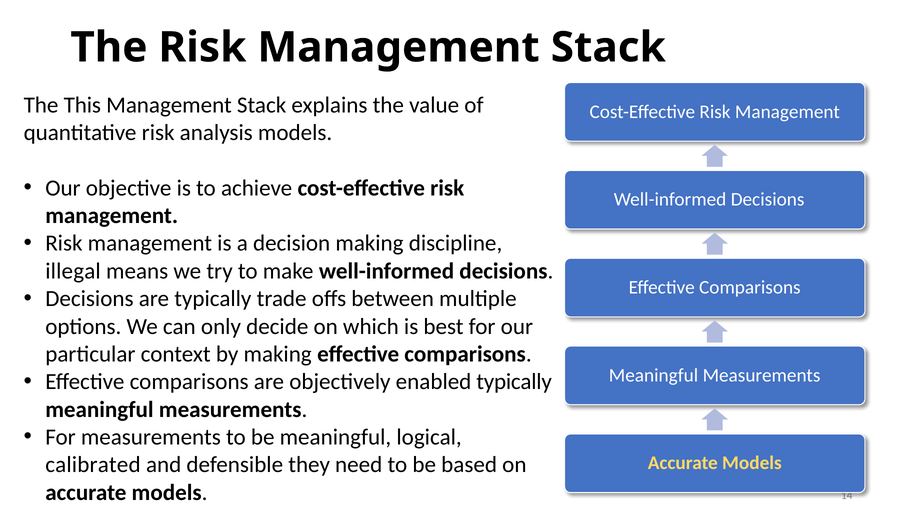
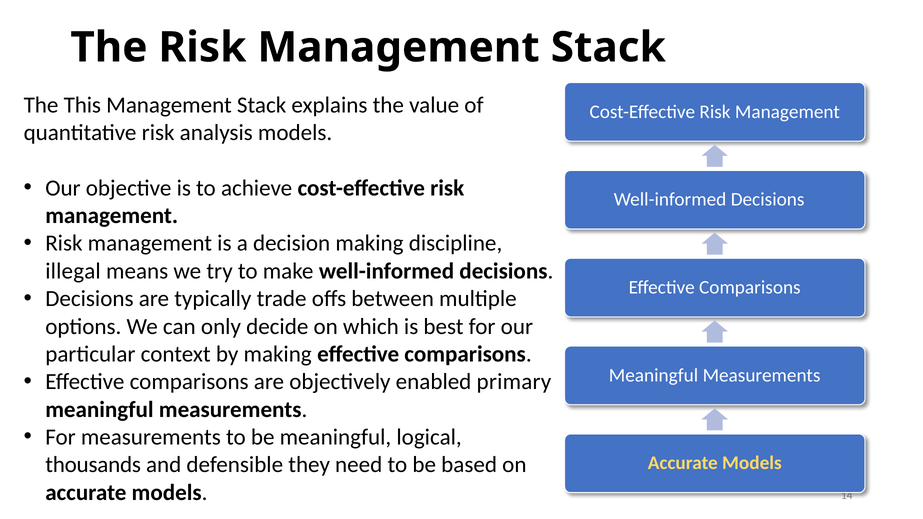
enabled typically: typically -> primary (514, 382)
calibrated: calibrated -> thousands (93, 465)
